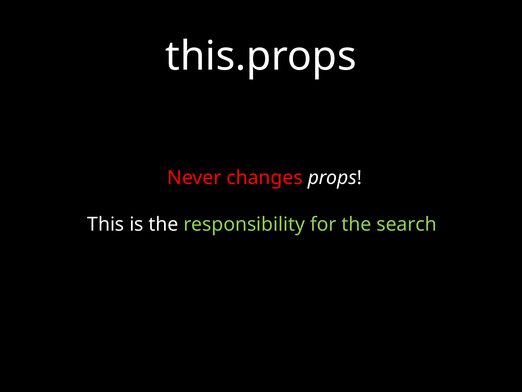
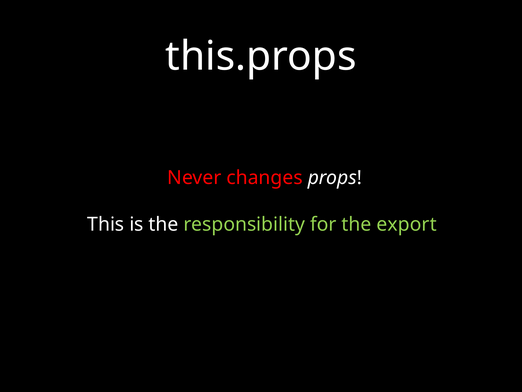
search: search -> export (407, 224)
